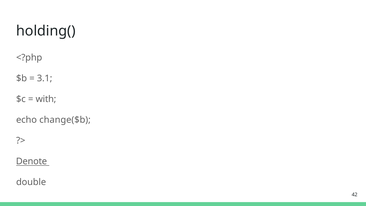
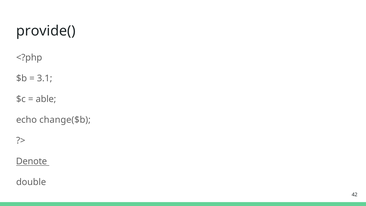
holding(: holding( -> provide( (46, 31)
with: with -> able (46, 99)
